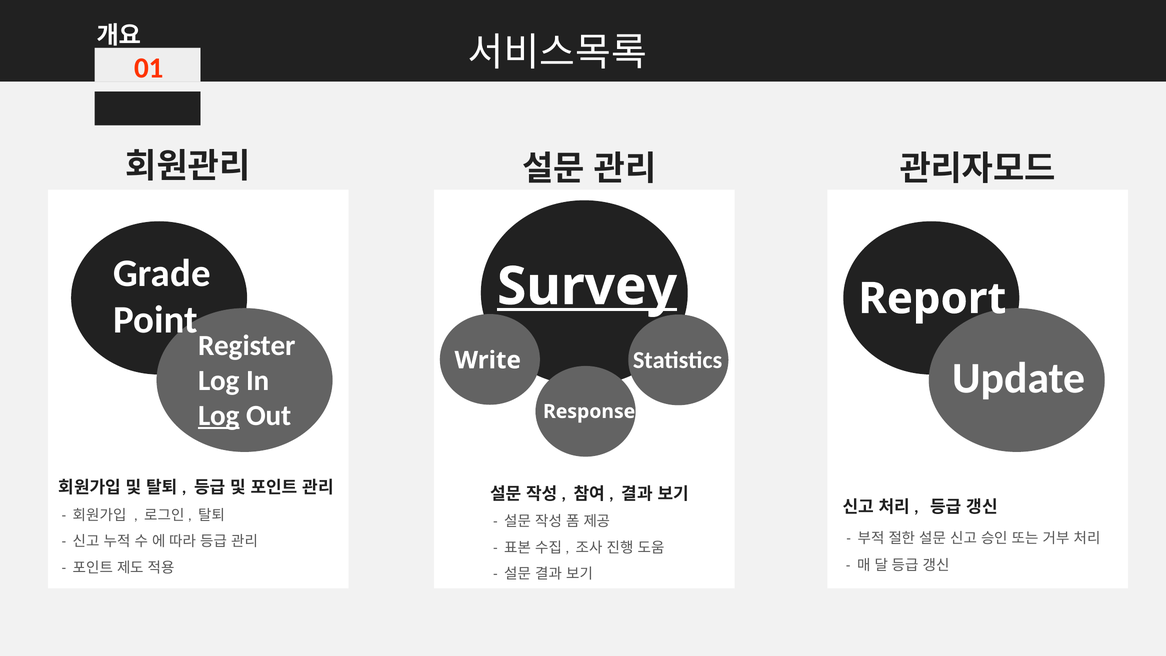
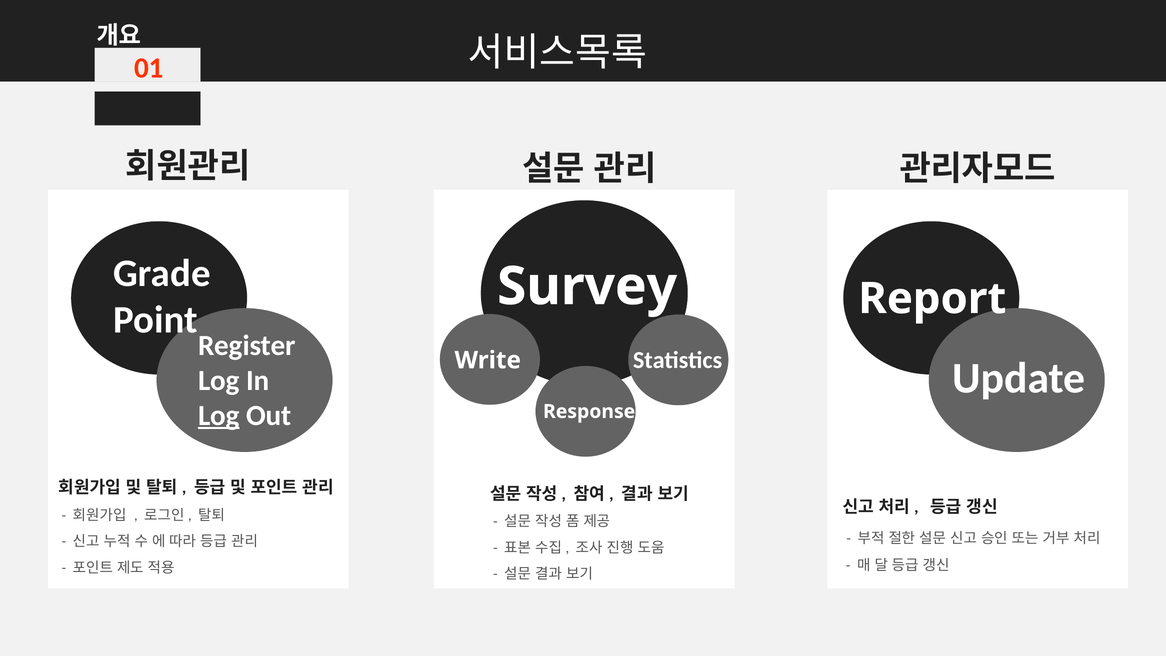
Survey underline: present -> none (587, 286)
